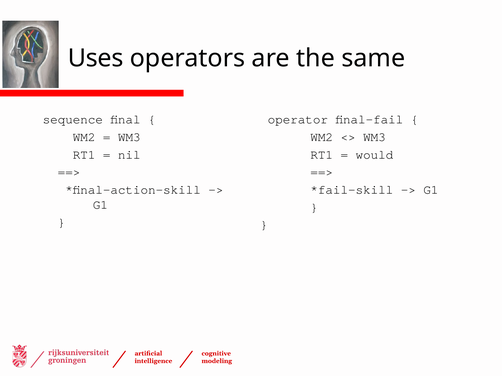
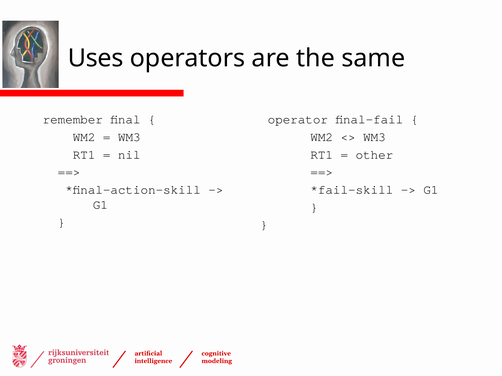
sequence: sequence -> remember (73, 120)
would: would -> other (374, 155)
